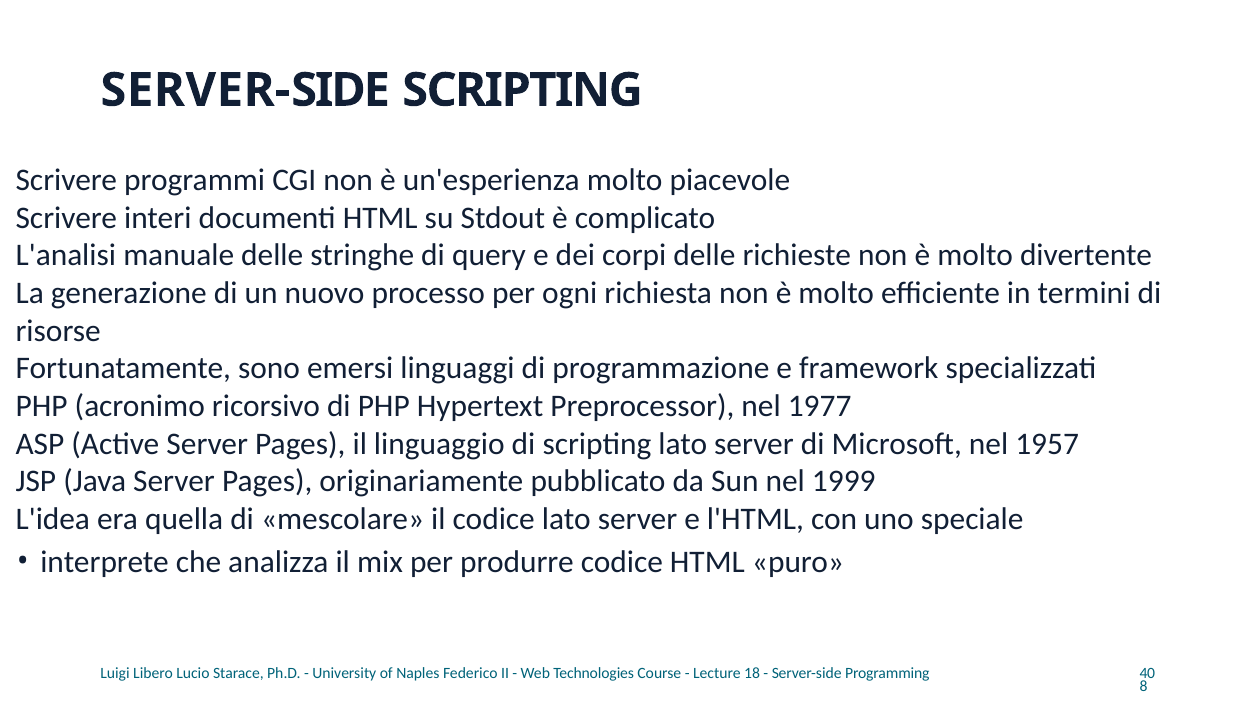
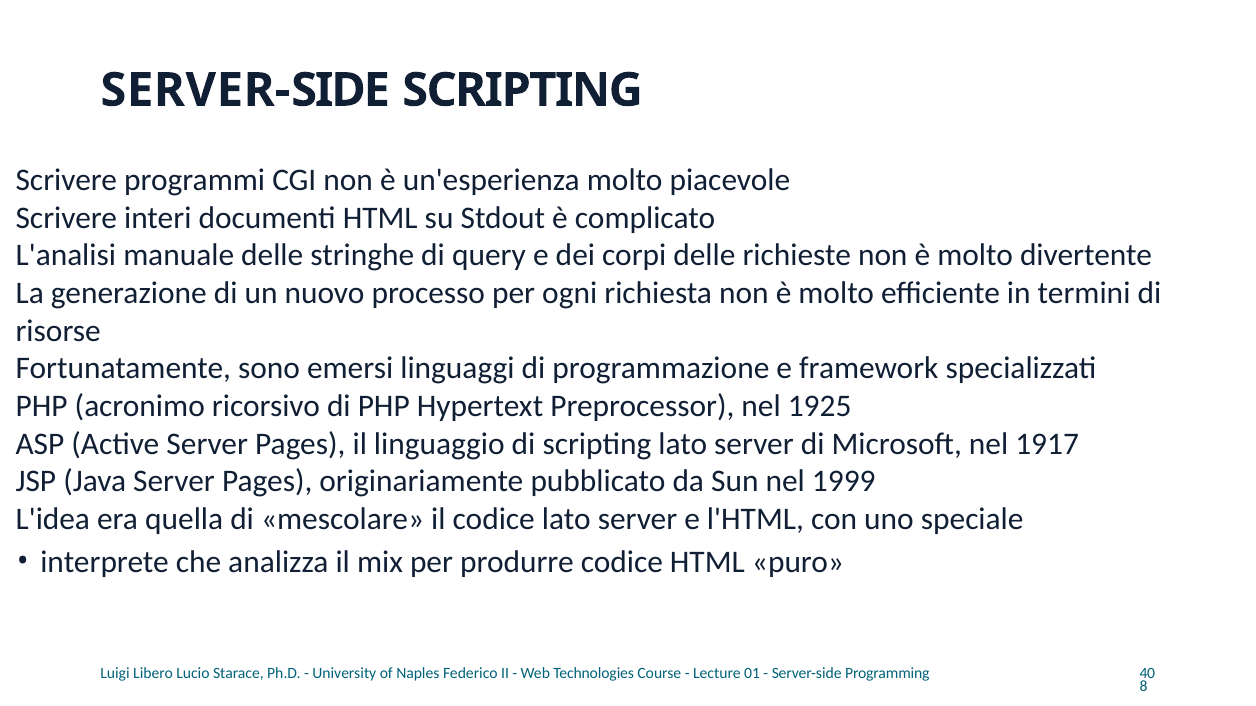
1977: 1977 -> 1925 (820, 406)
1957: 1957 -> 1917 (1047, 444)
18: 18 -> 01 (752, 674)
